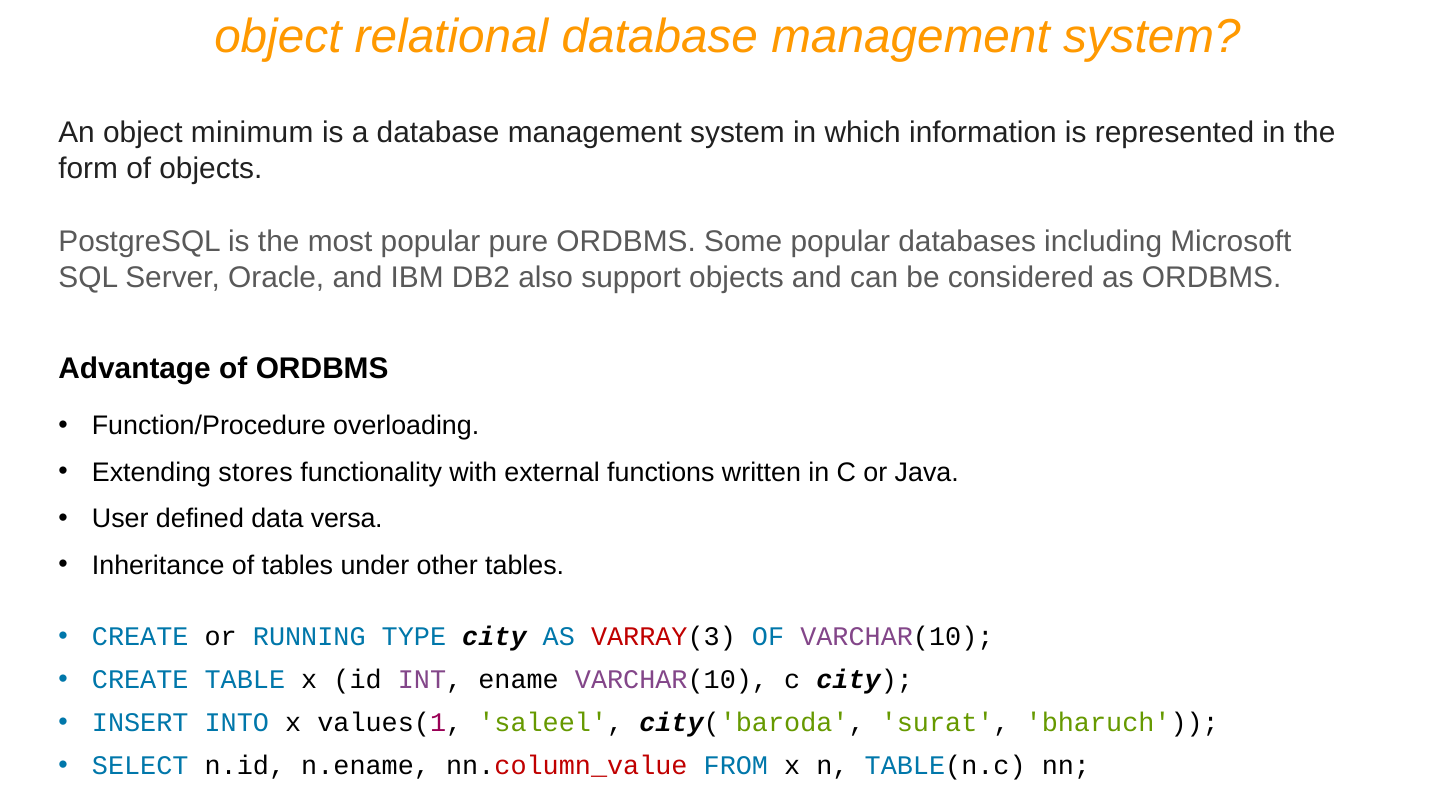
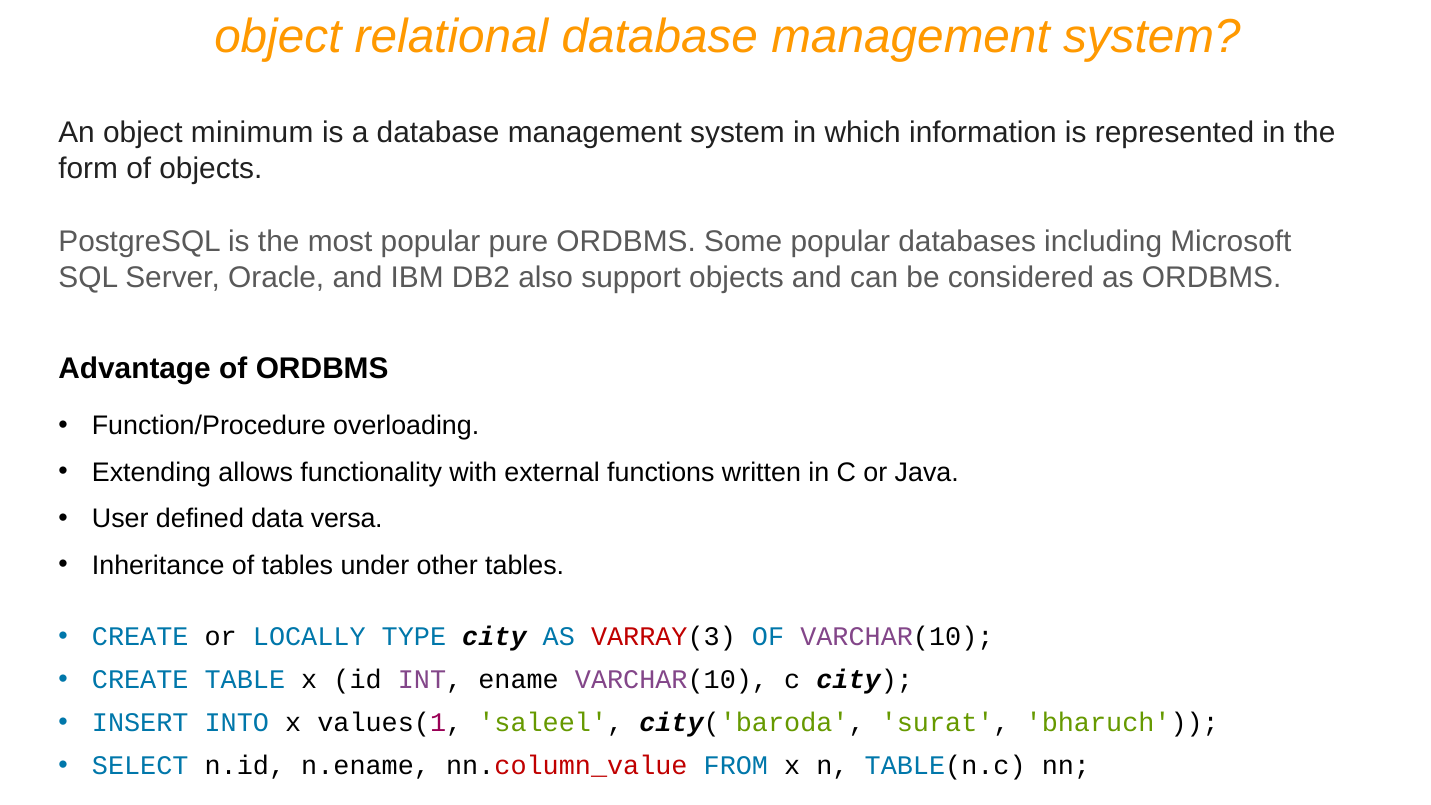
stores: stores -> allows (256, 472)
RUNNING: RUNNING -> LOCALLY (309, 637)
